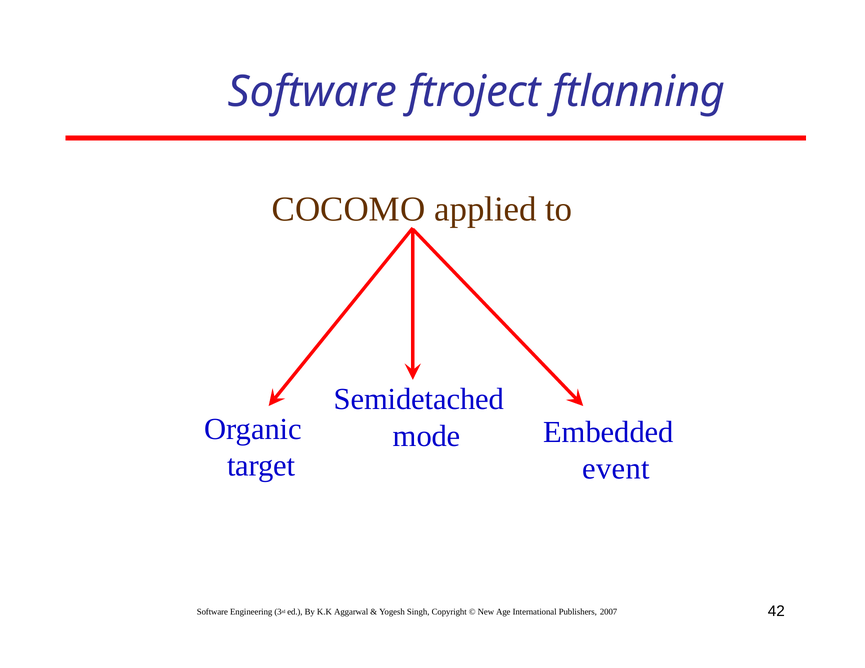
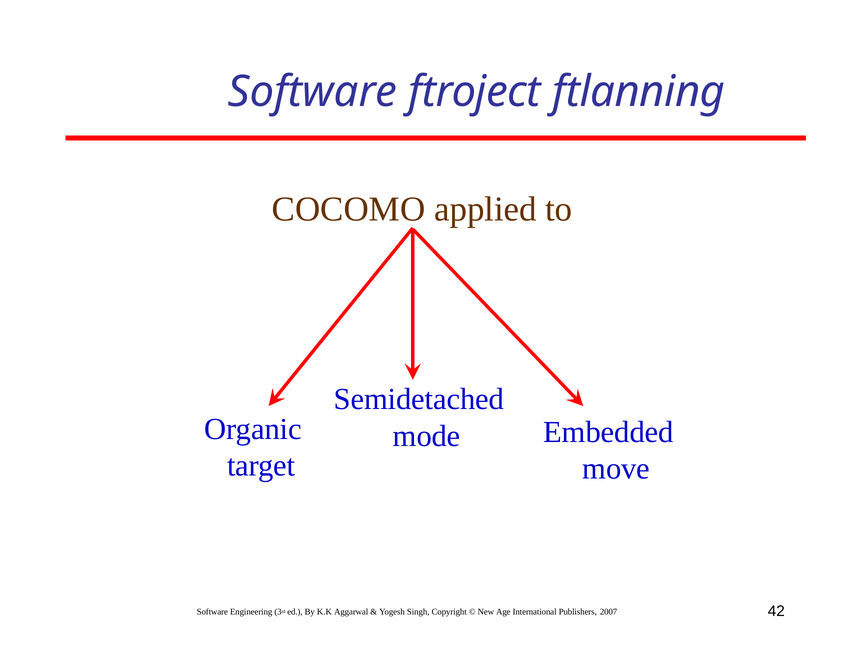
event: event -> move (616, 469)
